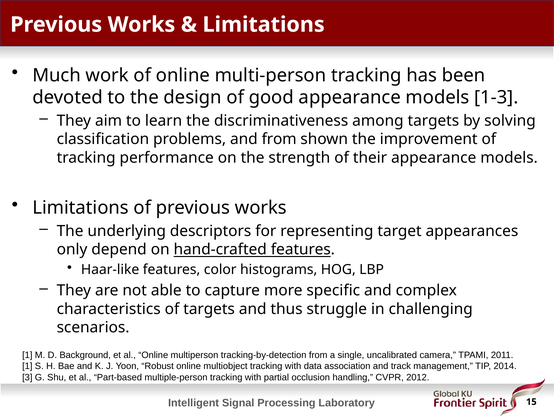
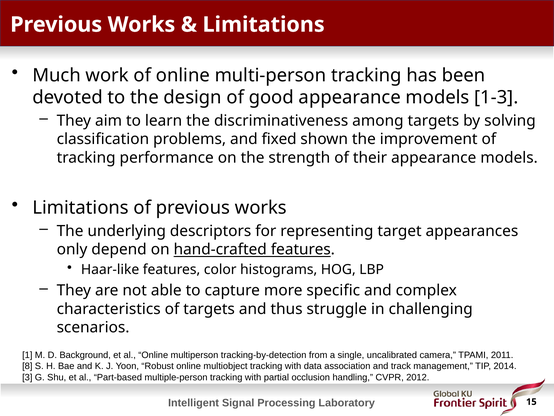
and from: from -> fixed (279, 139)
1: 1 -> 8 (27, 366)
